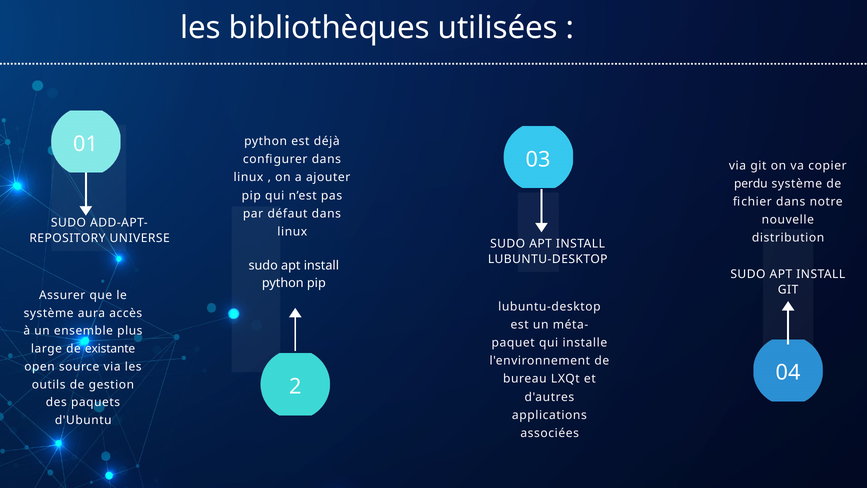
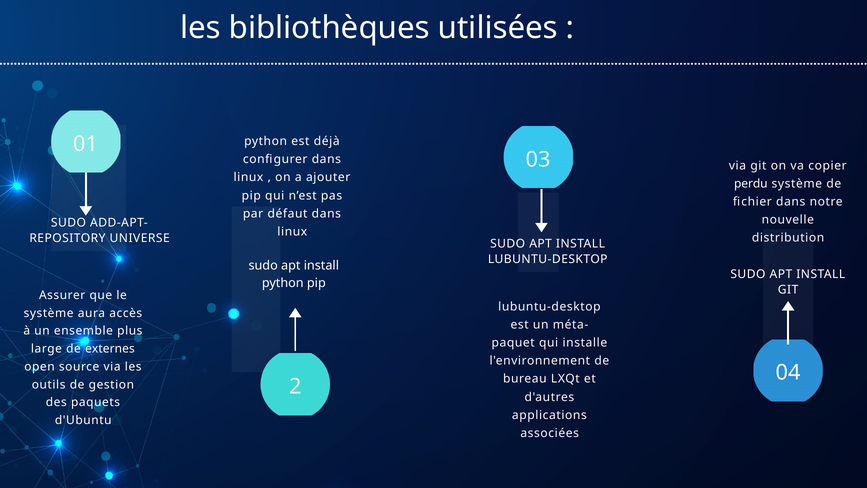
existante: existante -> externes (110, 349)
